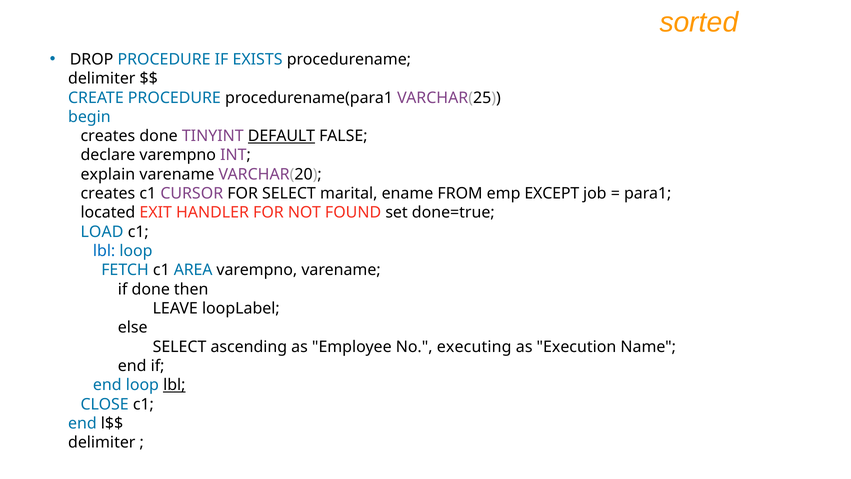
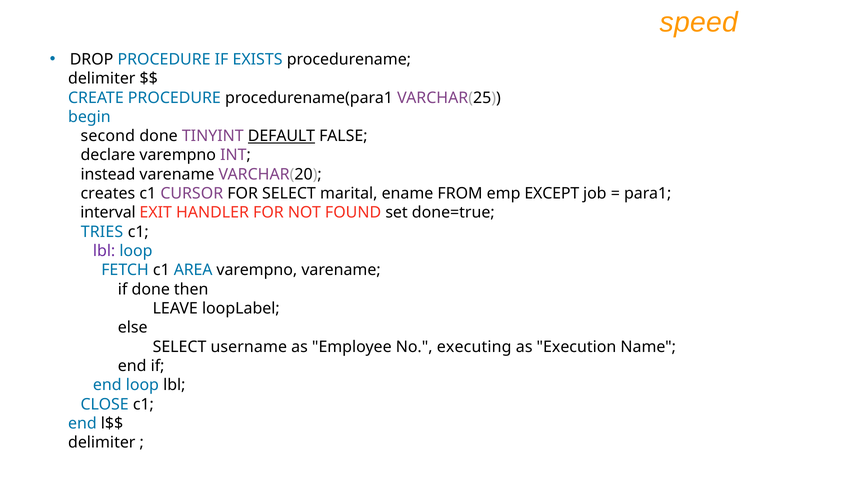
sorted: sorted -> speed (699, 22)
creates: creates -> second (108, 136)
explain: explain -> instead (108, 174)
located: located -> interval (108, 213)
LOAD: LOAD -> TRIES (102, 232)
lbl colour: blue -> purple (104, 251)
ascending: ascending -> username (249, 347)
lbl underline: present -> none (174, 385)
